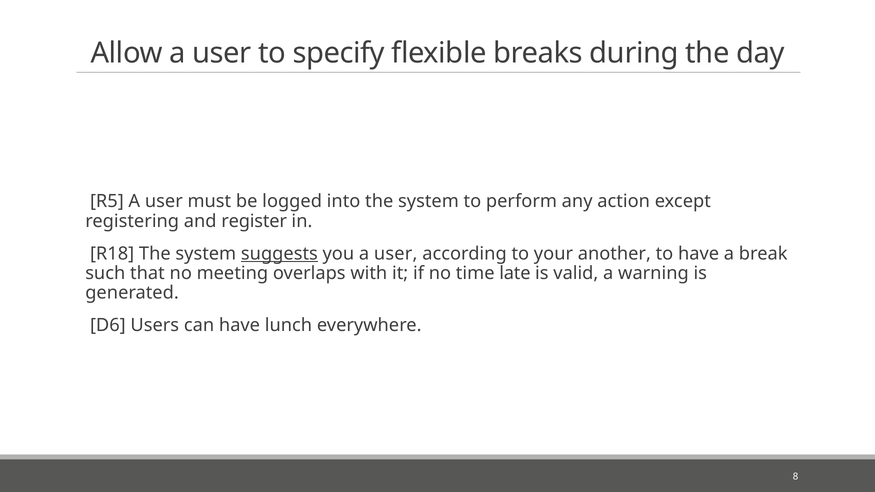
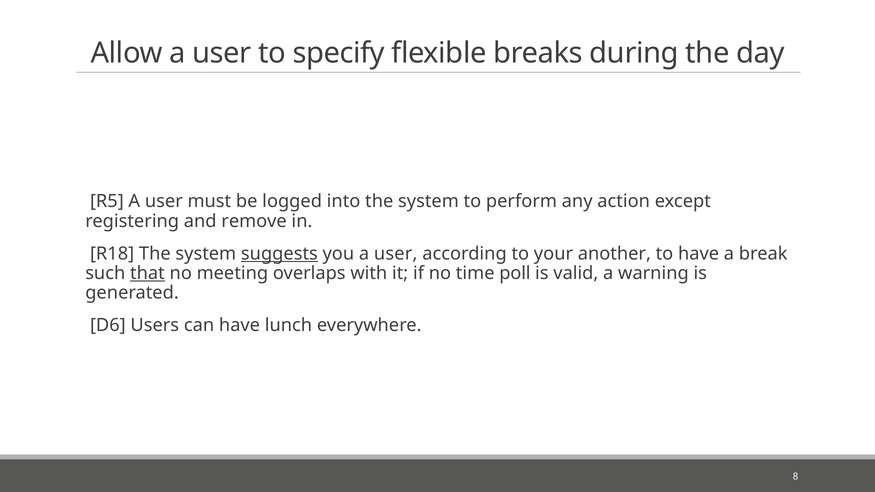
register: register -> remove (254, 221)
that underline: none -> present (147, 273)
late: late -> poll (515, 273)
